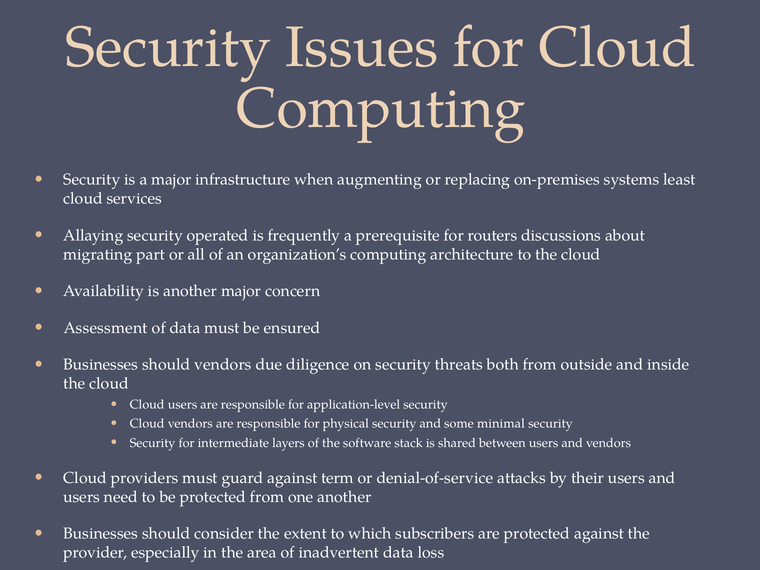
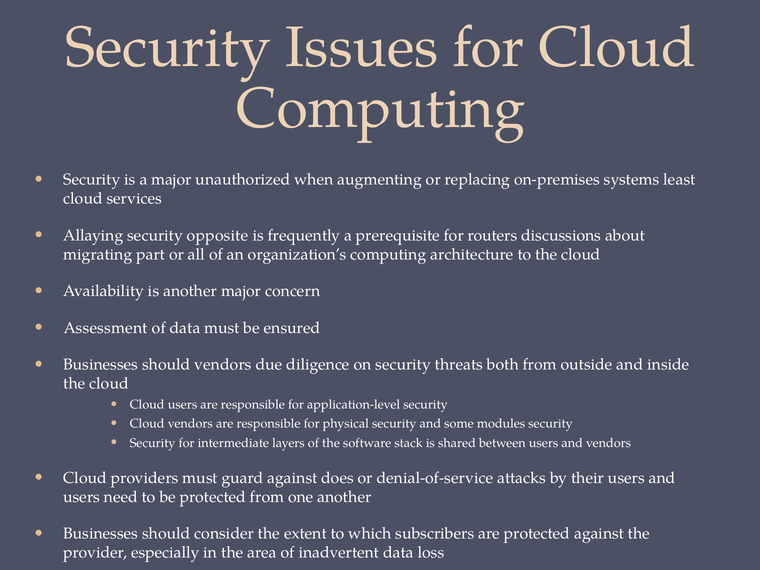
infrastructure: infrastructure -> unauthorized (243, 180)
operated: operated -> opposite (218, 235)
minimal: minimal -> modules (501, 424)
term: term -> does (338, 478)
